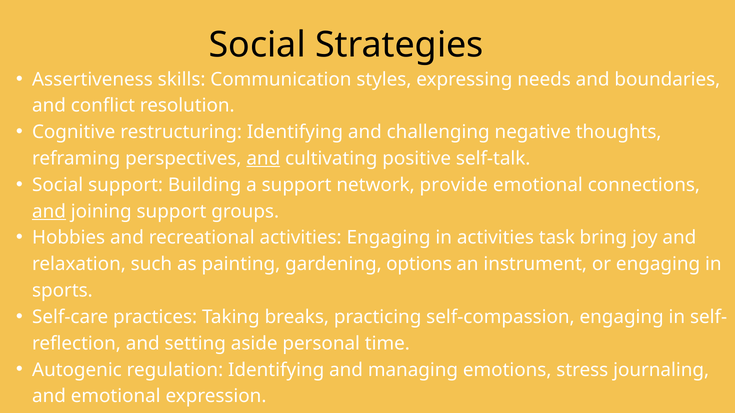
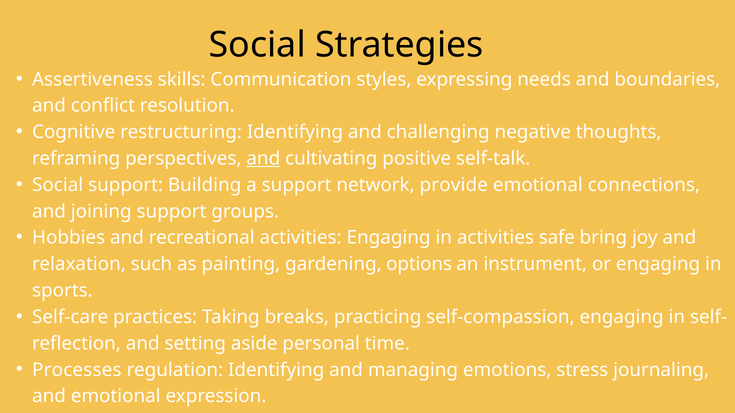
and underline: present -> none (49, 212)
task: task -> safe (557, 238)
Autogenic: Autogenic -> Processes (77, 370)
